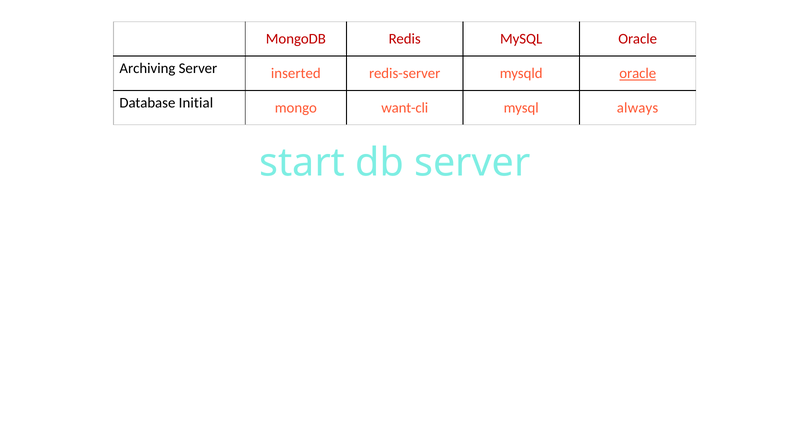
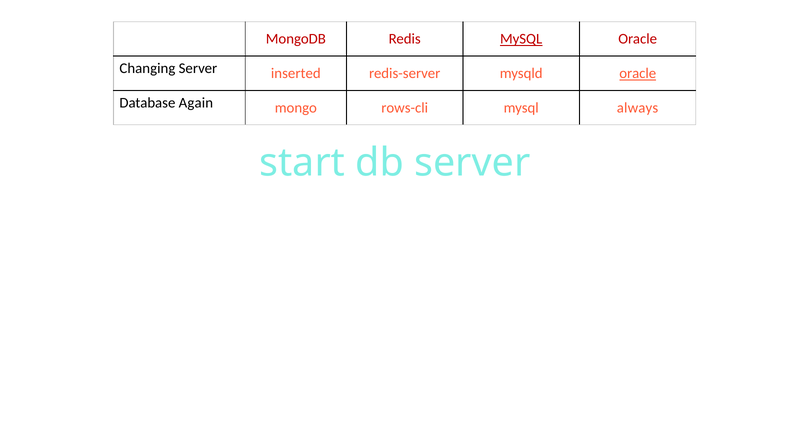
MySQL underline: none -> present (521, 39)
Archiving: Archiving -> Changing (147, 68)
Initial: Initial -> Again (196, 103)
want-cli: want-cli -> rows-cli (405, 108)
